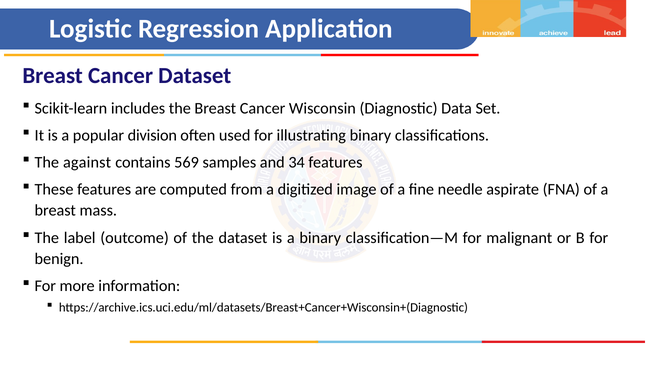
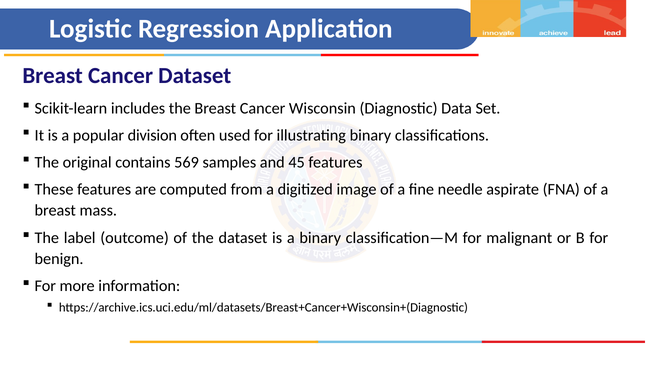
against: against -> original (87, 163)
34: 34 -> 45 (297, 163)
